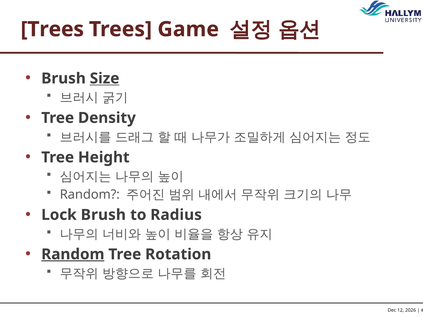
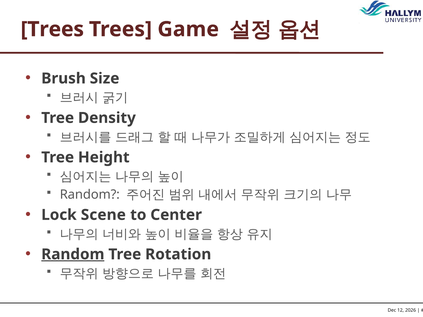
Size underline: present -> none (105, 78)
Lock Brush: Brush -> Scene (103, 215)
Radius: Radius -> Center (176, 215)
